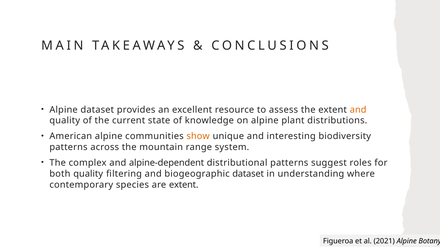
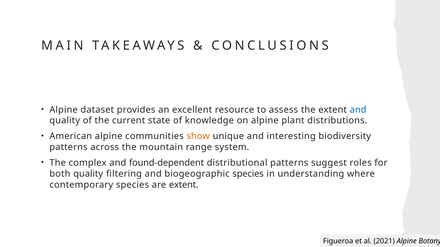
and colour: orange -> blue (358, 110)
alpine-dependent: alpine-dependent -> found-dependent (167, 163)
biogeographic dataset: dataset -> species (248, 174)
